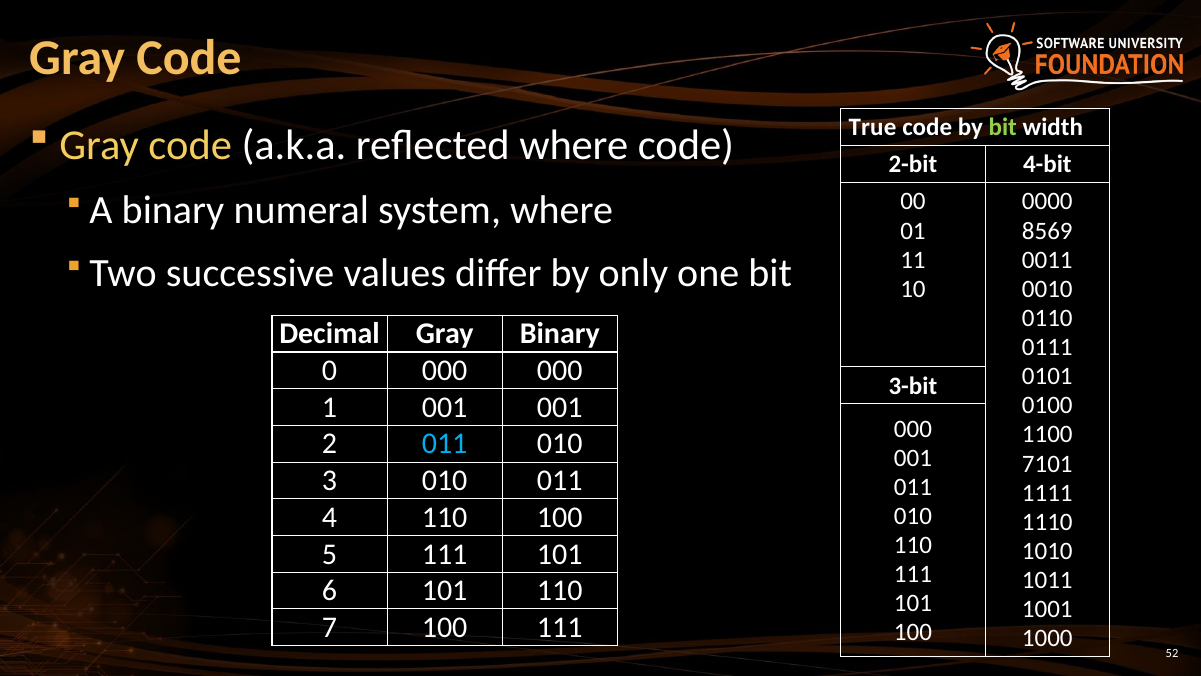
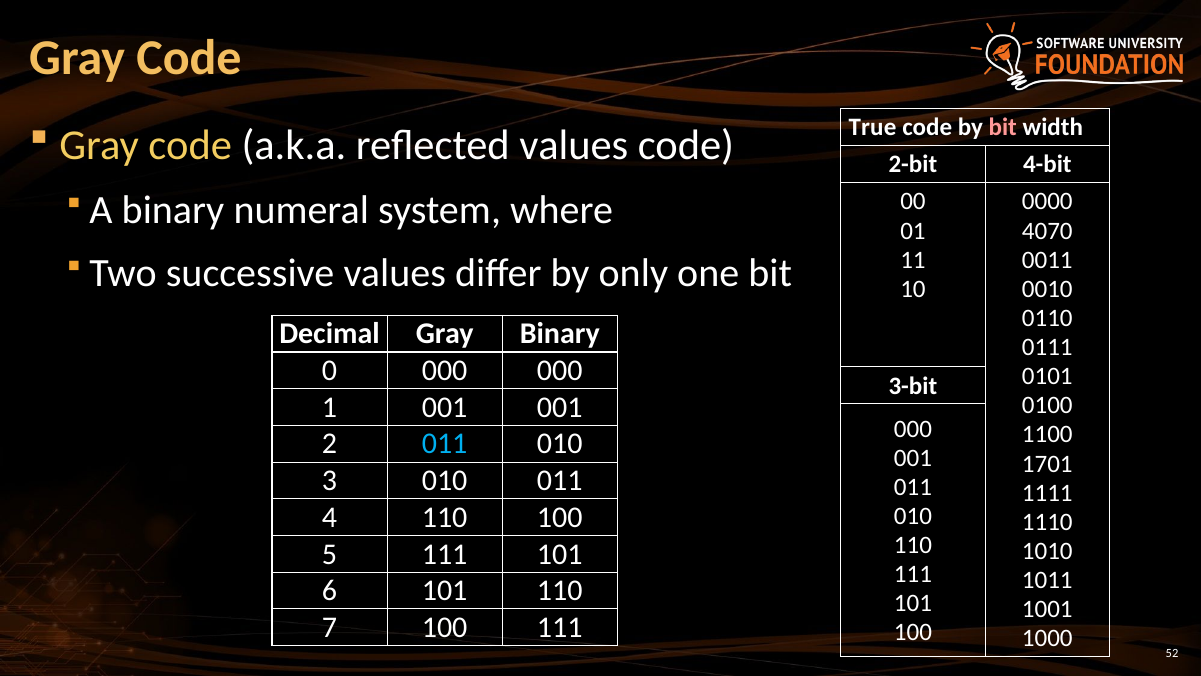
bit colour: light green -> pink (1003, 128)
reflected where: where -> values (574, 145)
8569: 8569 -> 4070 (1047, 231)
7101: 7101 -> 1701 (1047, 464)
